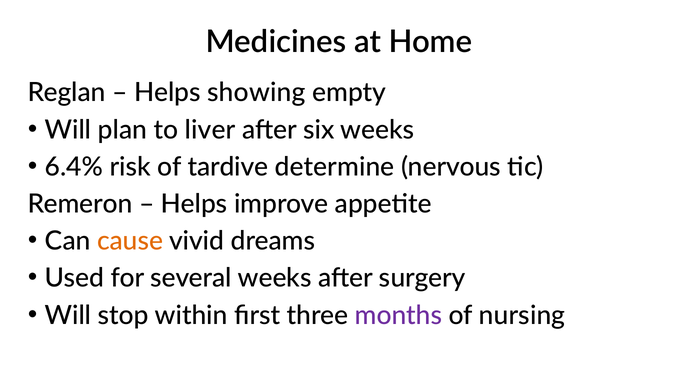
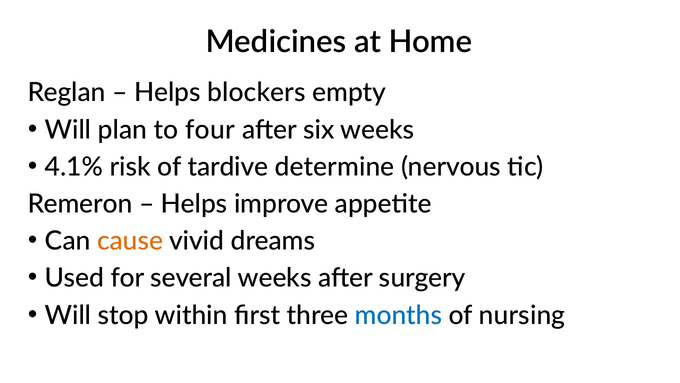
showing: showing -> blockers (256, 93)
liver: liver -> four (210, 130)
6.4%: 6.4% -> 4.1% (74, 167)
months colour: purple -> blue (399, 315)
